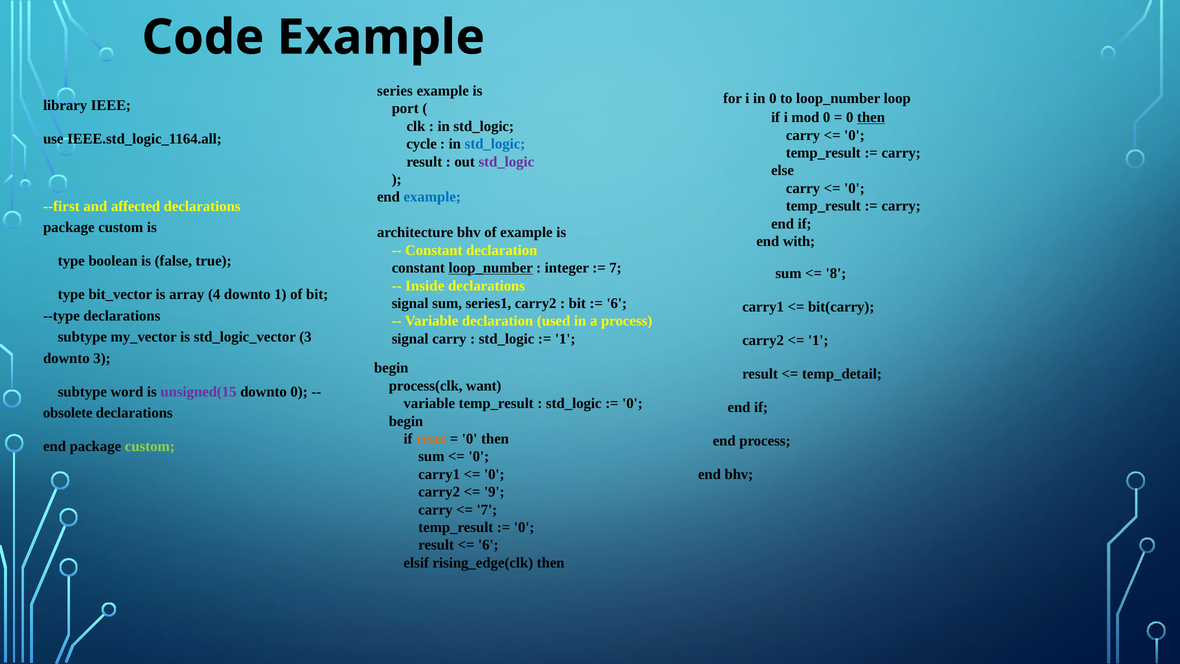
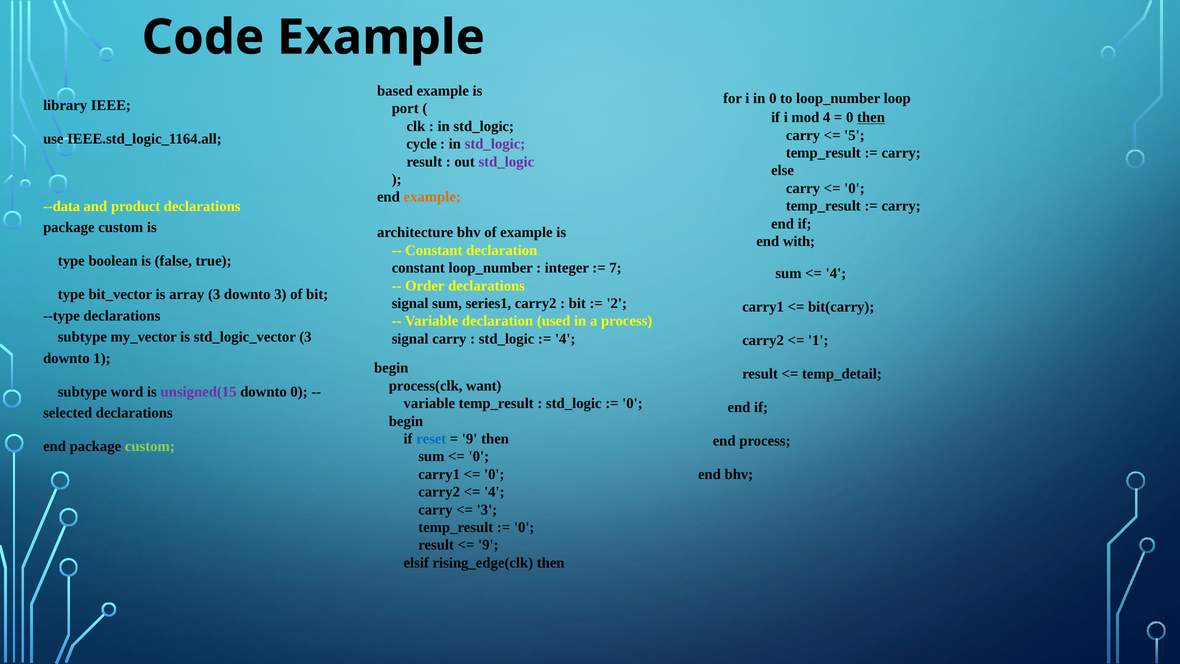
series: series -> based (395, 91)
mod 0: 0 -> 4 (827, 117)
0: 0 -> 5 (854, 135)
std_logic colour: blue -> purple (495, 144)
example colour: blue -> orange (432, 197)
--first: --first -> --data (62, 206)
affected: affected -> product (136, 206)
loop_number underline: present -> none (491, 268)
8: 8 -> 4 (836, 273)
Inside: Inside -> Order (425, 286)
array 4: 4 -> 3 (214, 294)
downto 1: 1 -> 3 (280, 294)
6: 6 -> 2 (617, 303)
1: 1 -> 4 (565, 339)
downto 3: 3 -> 1 (102, 358)
obsolete: obsolete -> selected (68, 413)
reset colour: orange -> blue (431, 439)
0: 0 -> 9 (470, 439)
9: 9 -> 4 (494, 492)
7: 7 -> 3 (487, 509)
6: 6 -> 9 (488, 545)
